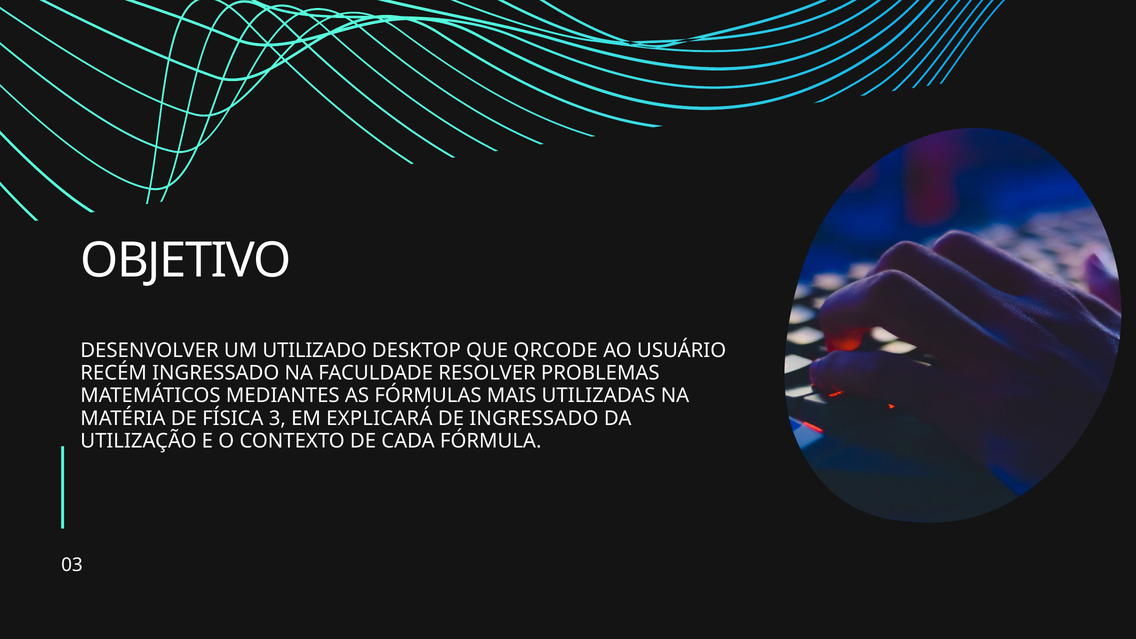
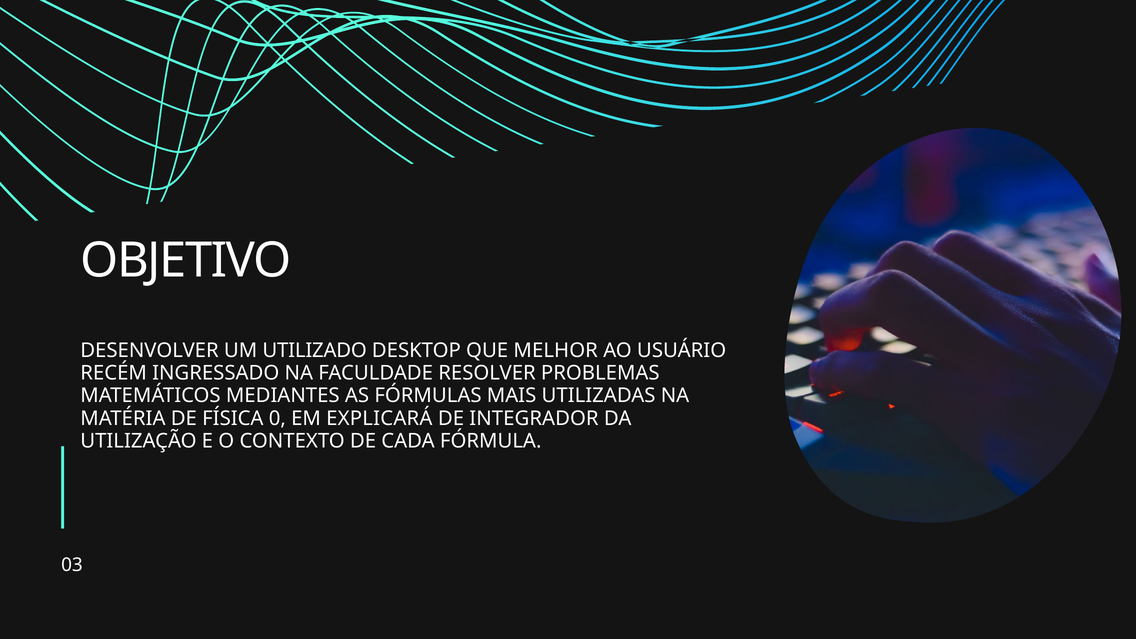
QRCODE: QRCODE -> MELHOR (556, 351)
3: 3 -> 0 (277, 418)
DE INGRESSADO: INGRESSADO -> INTEGRADOR (534, 418)
